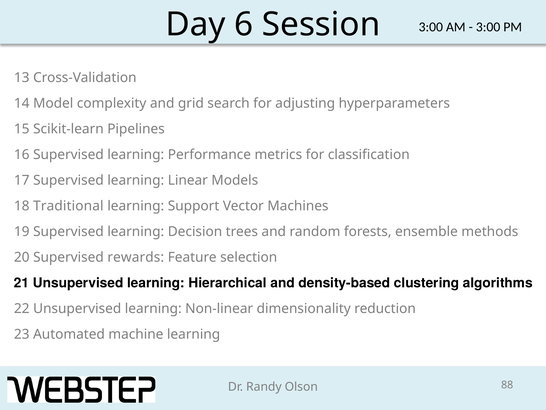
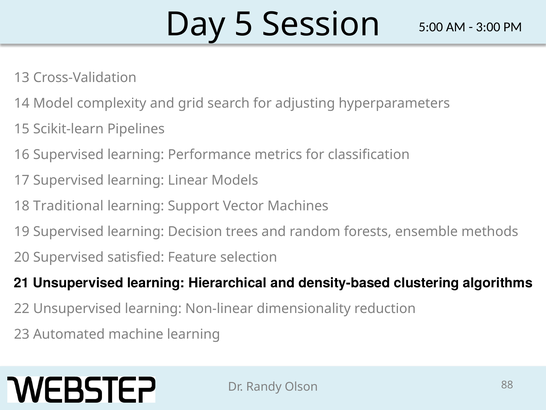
6: 6 -> 5 (244, 25)
Session 3:00: 3:00 -> 5:00 (431, 27)
rewards: rewards -> satisfied (136, 257)
